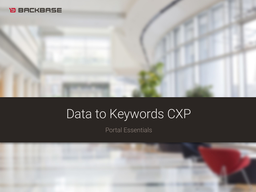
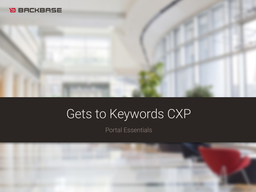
Data: Data -> Gets (79, 114)
